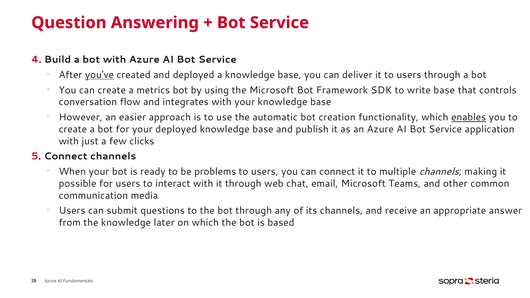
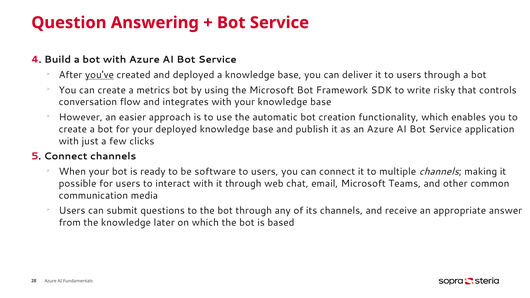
write base: base -> risky (444, 90)
enables underline: present -> none (469, 117)
problems: problems -> software (215, 172)
